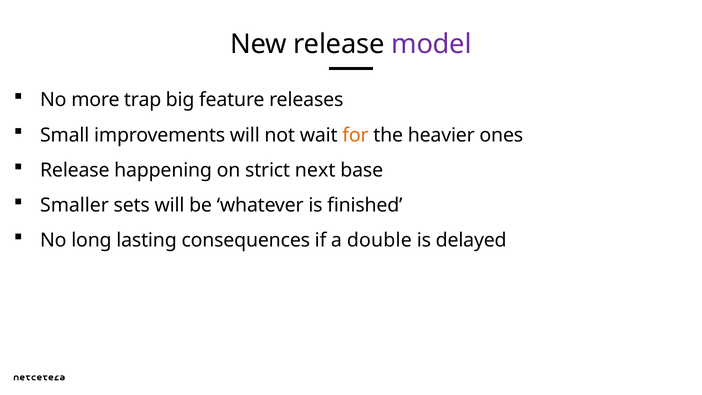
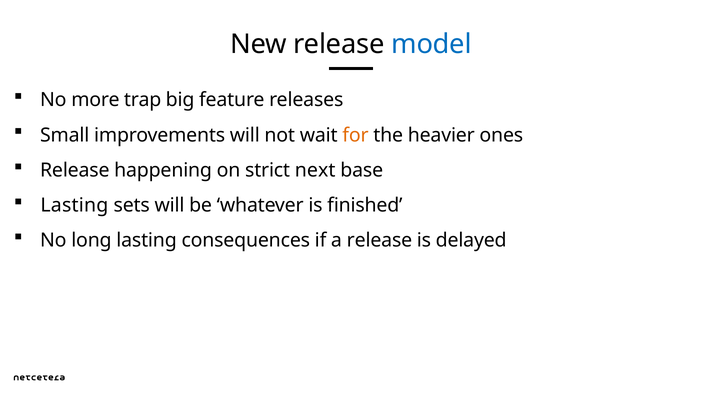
model colour: purple -> blue (431, 44)
Smaller: Smaller -> Lasting (74, 205)
a double: double -> release (379, 240)
